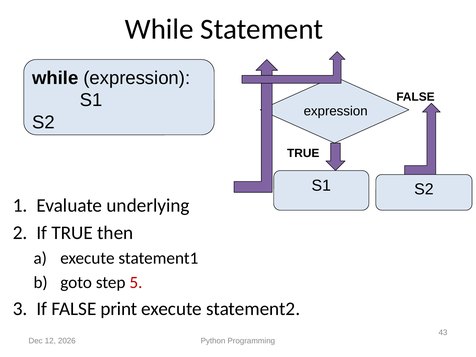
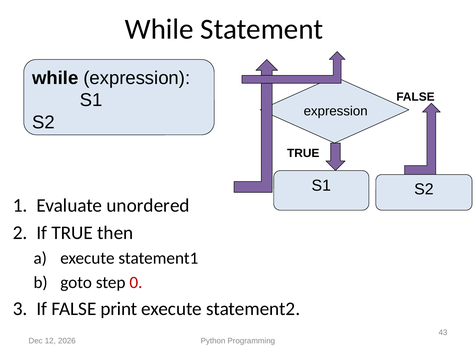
underlying: underlying -> unordered (148, 206)
5: 5 -> 0 (136, 283)
